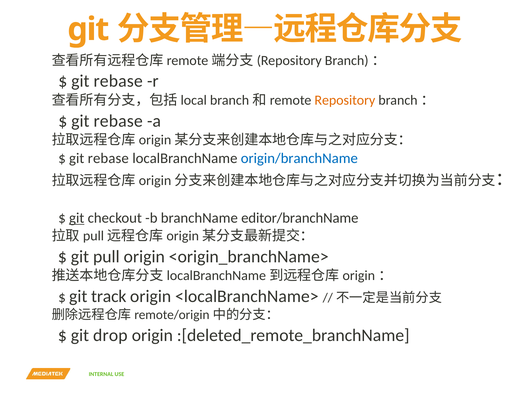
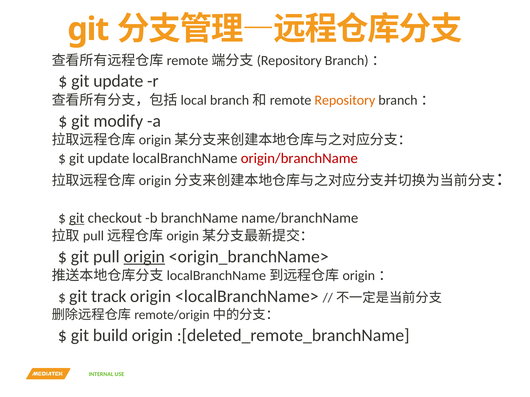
rebase: rebase -> update (118, 81)
rebase: rebase -> modify (118, 121)
rebase: rebase -> update (108, 158)
origin/branchName colour: blue -> red (299, 158)
editor/branchName: editor/branchName -> name/branchName (300, 218)
origin underline: none -> present (144, 257)
drop: drop -> build (111, 336)
